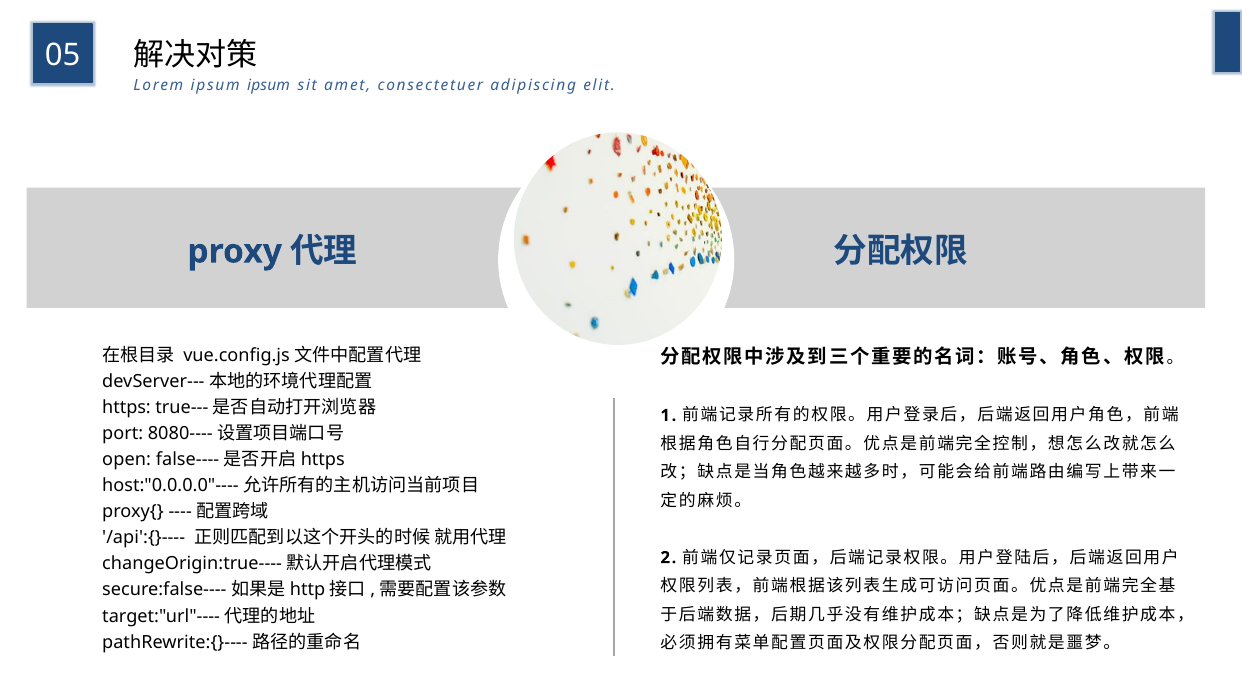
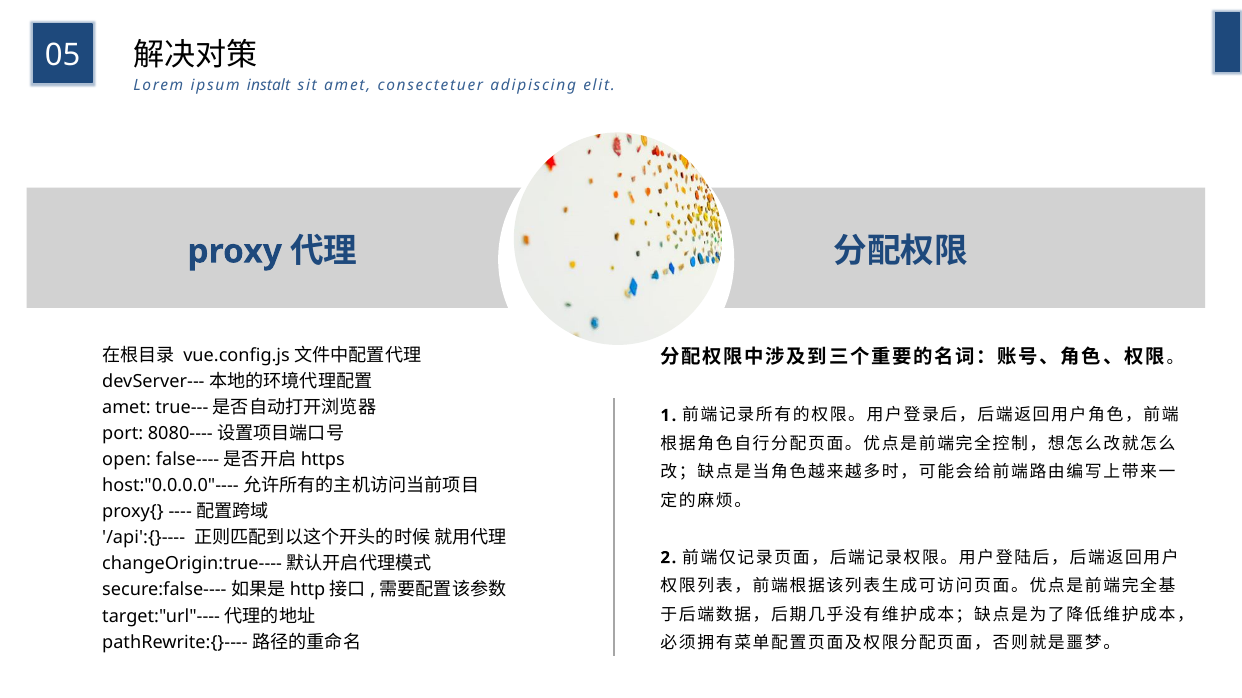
ipsum ipsum: ipsum -> instalt (269, 85)
https: https -> amet (126, 408)
